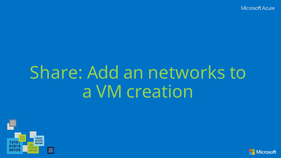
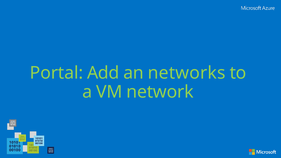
Share: Share -> Portal (56, 73)
creation: creation -> network (160, 92)
